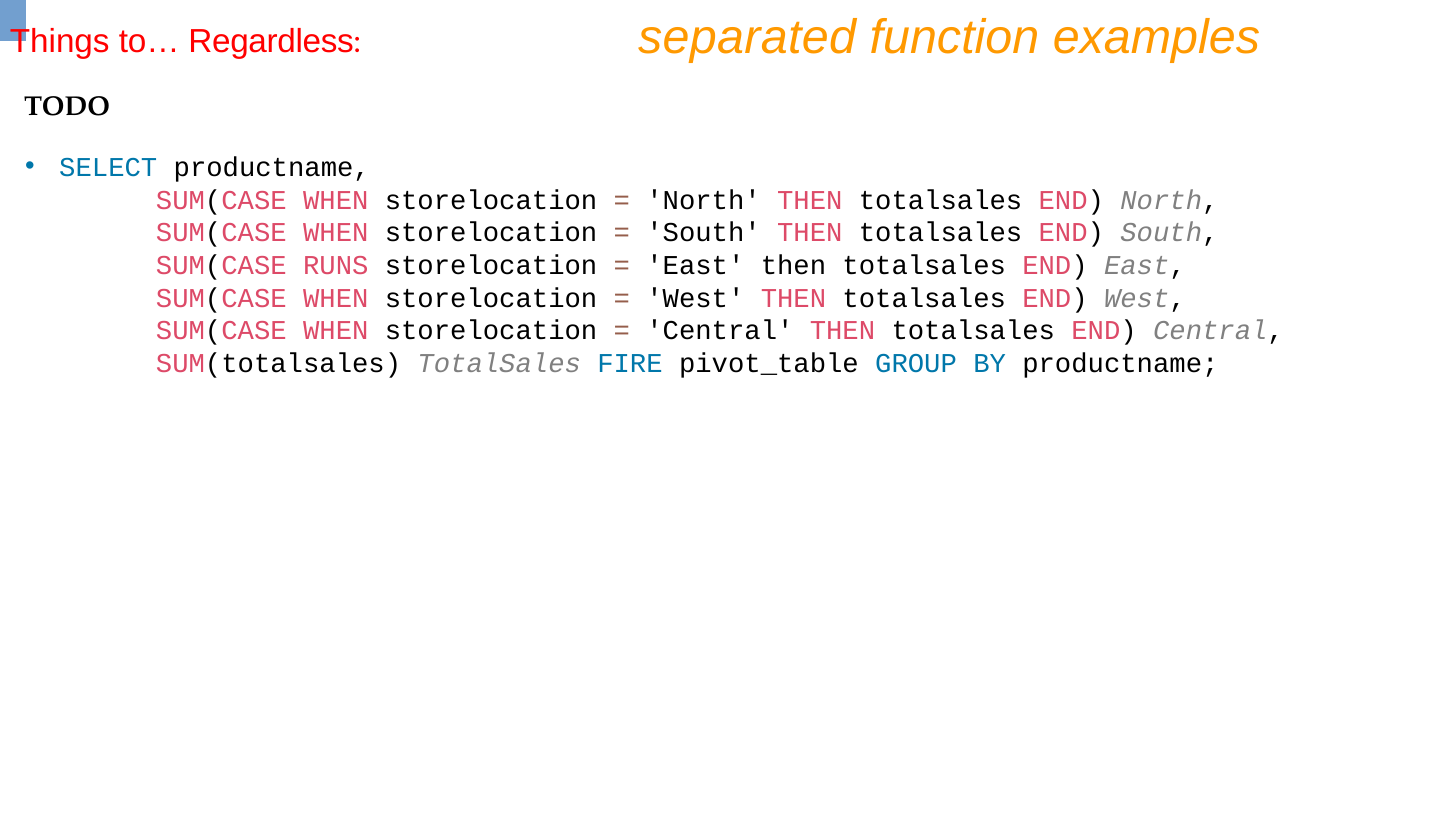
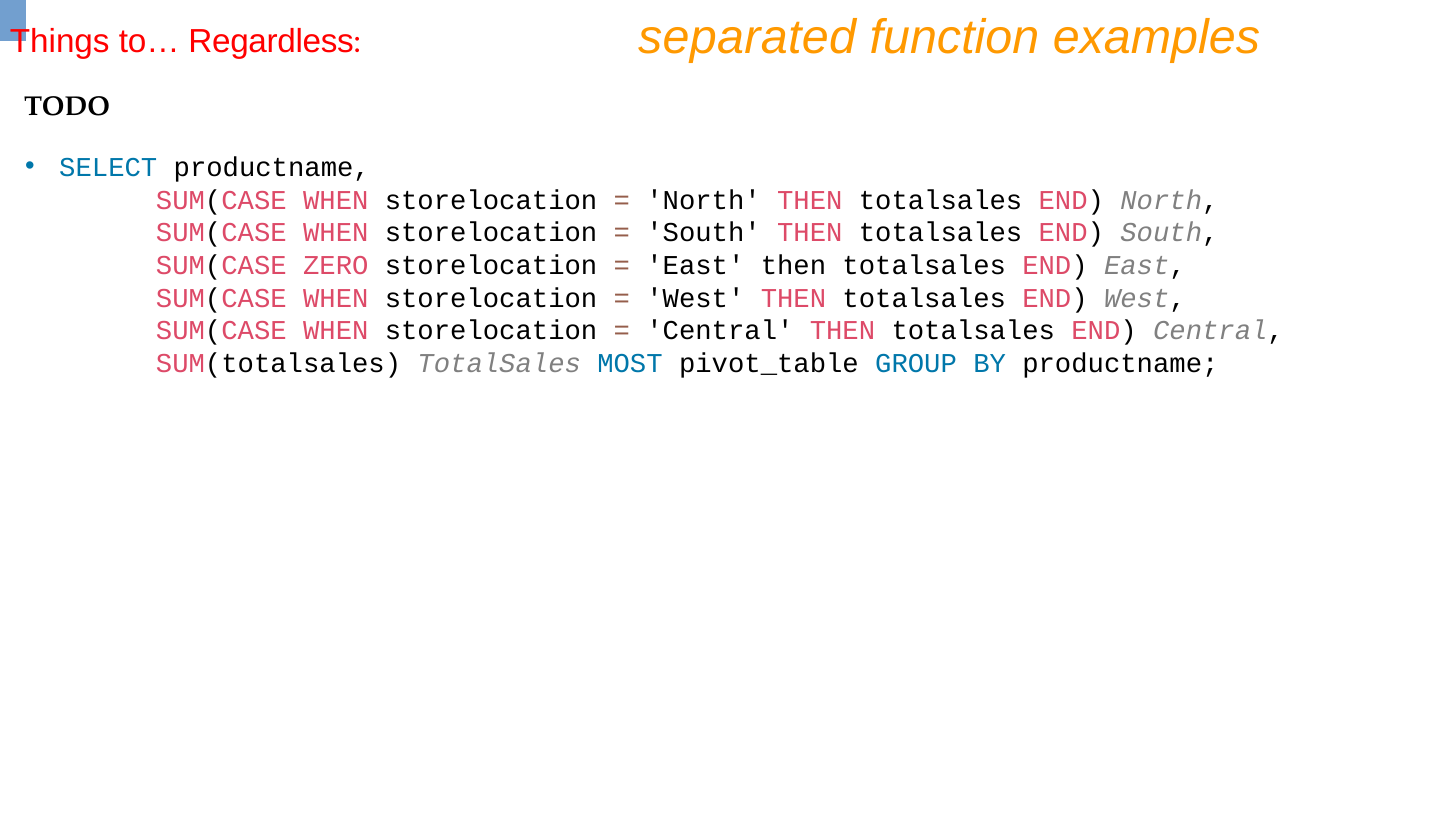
RUNS: RUNS -> ZERO (336, 266)
FIRE: FIRE -> MOST (630, 364)
